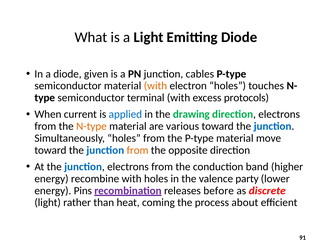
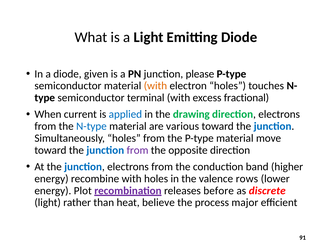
cables: cables -> please (200, 74)
protocols: protocols -> fractional (246, 98)
N-type colour: orange -> blue (91, 126)
from colour: orange -> purple (138, 150)
party: party -> rows (247, 179)
Pins: Pins -> Plot (83, 191)
coming: coming -> believe (158, 203)
about: about -> major (245, 203)
